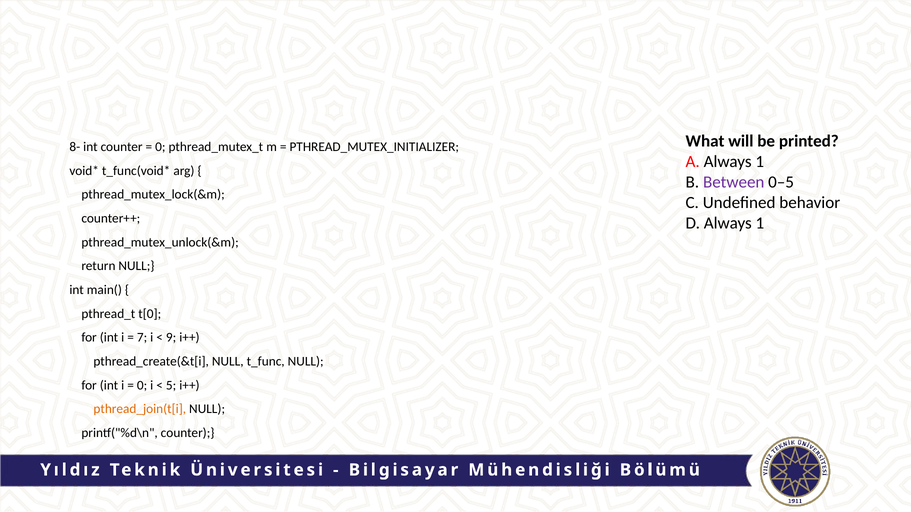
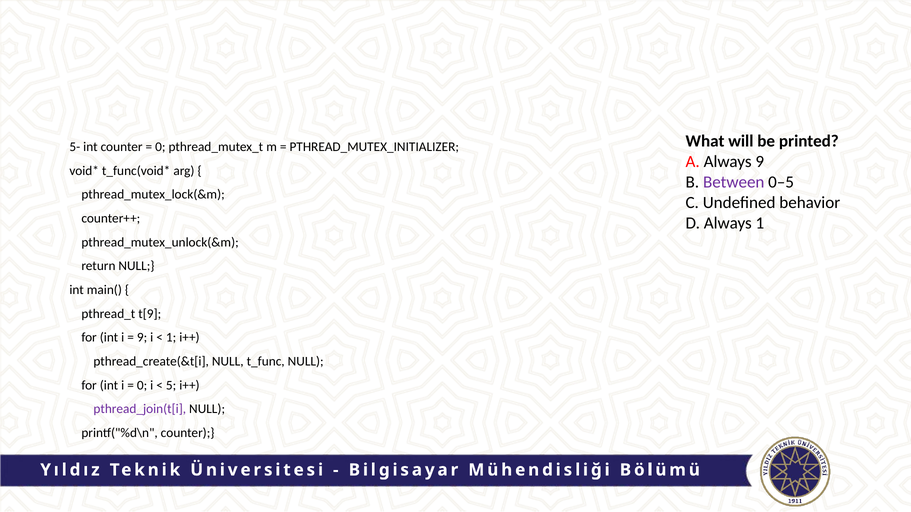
8-: 8- -> 5- (75, 147)
A Always 1: 1 -> 9 (760, 162)
t[0: t[0 -> t[9 (150, 314)
7: 7 -> 9 (142, 338)
9: 9 -> 1 (171, 338)
pthread_join(t[i colour: orange -> purple (140, 409)
